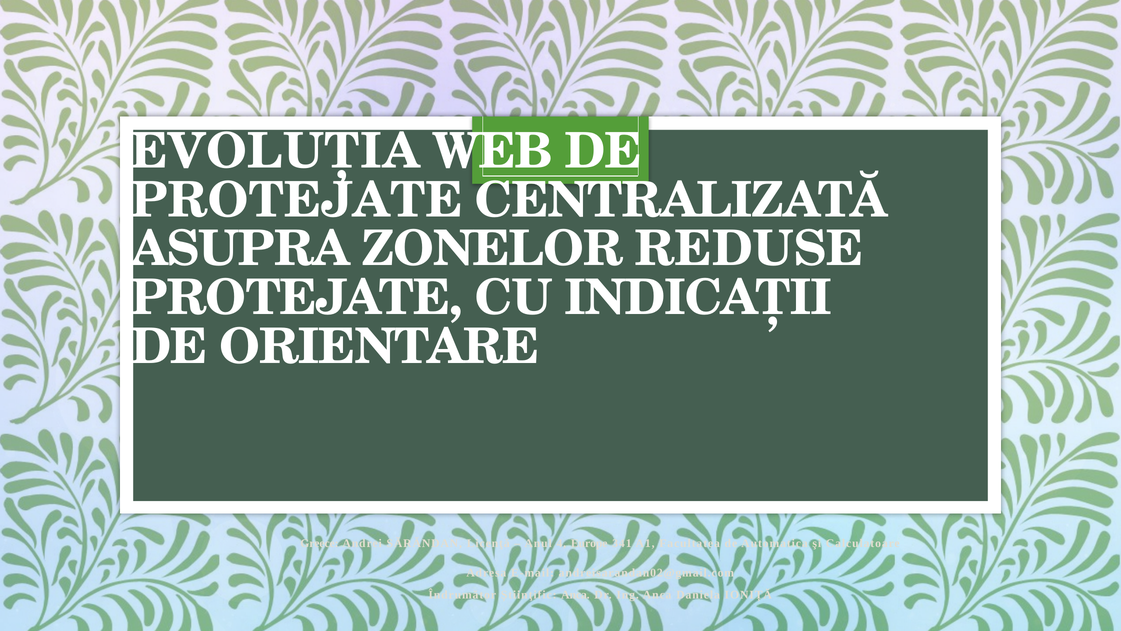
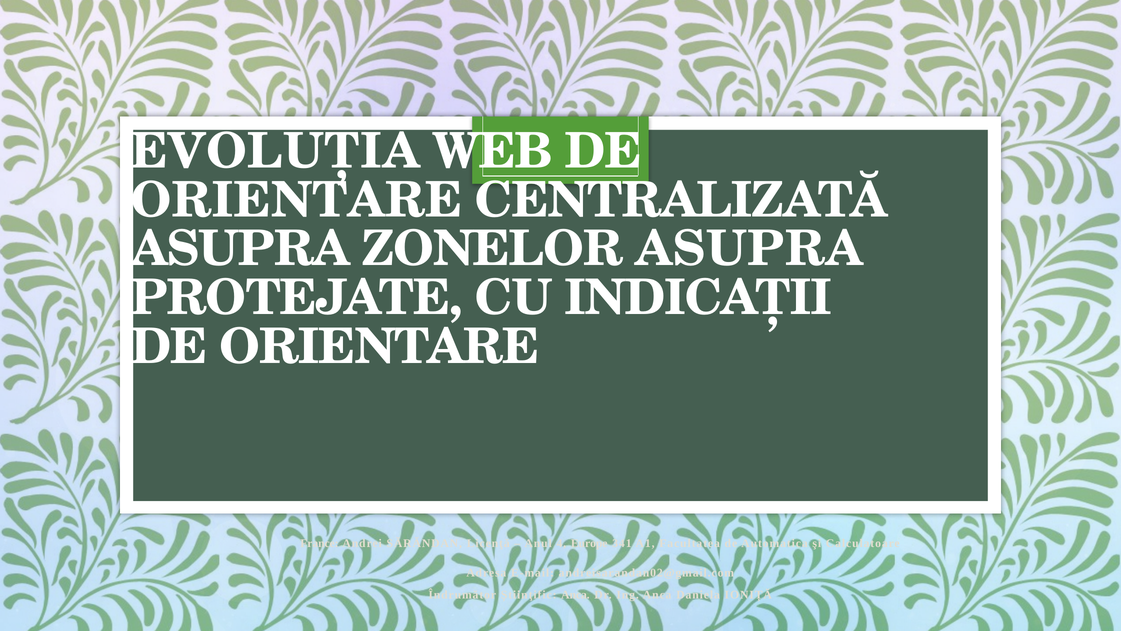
PROTEJATE: PROTEJATE -> ORIENTARE (297, 200)
ZONELOR REDUSE: REDUSE -> ASUPRA (749, 249)
Greece: Greece -> France (319, 543)
